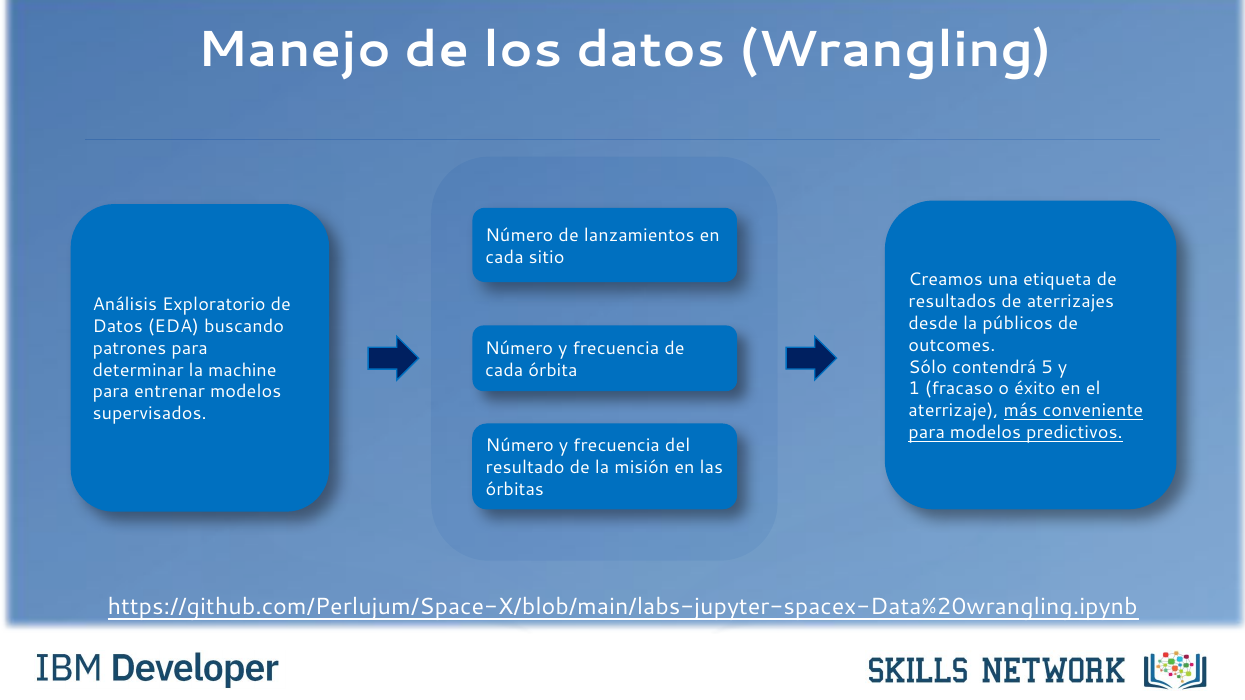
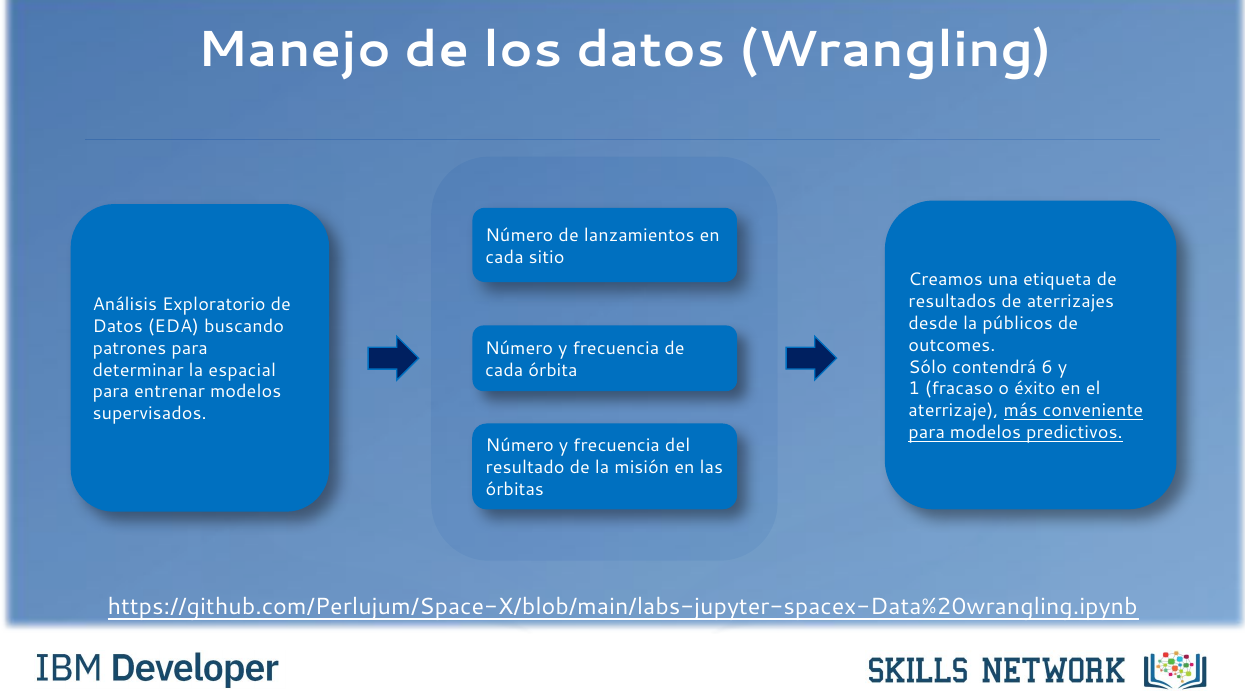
5: 5 -> 6 (1047, 367)
machine: machine -> espacial (242, 370)
